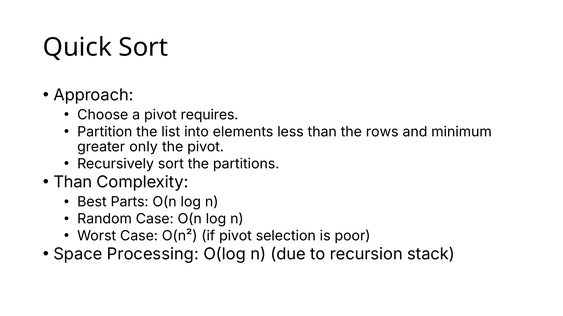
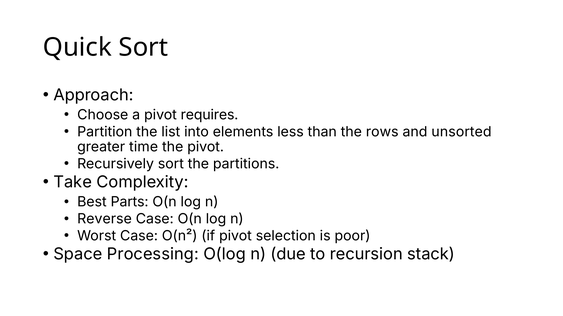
minimum: minimum -> unsorted (461, 132)
only: only -> time (144, 147)
Than: Than -> Take (73, 182)
Random: Random -> Reverse (105, 219)
